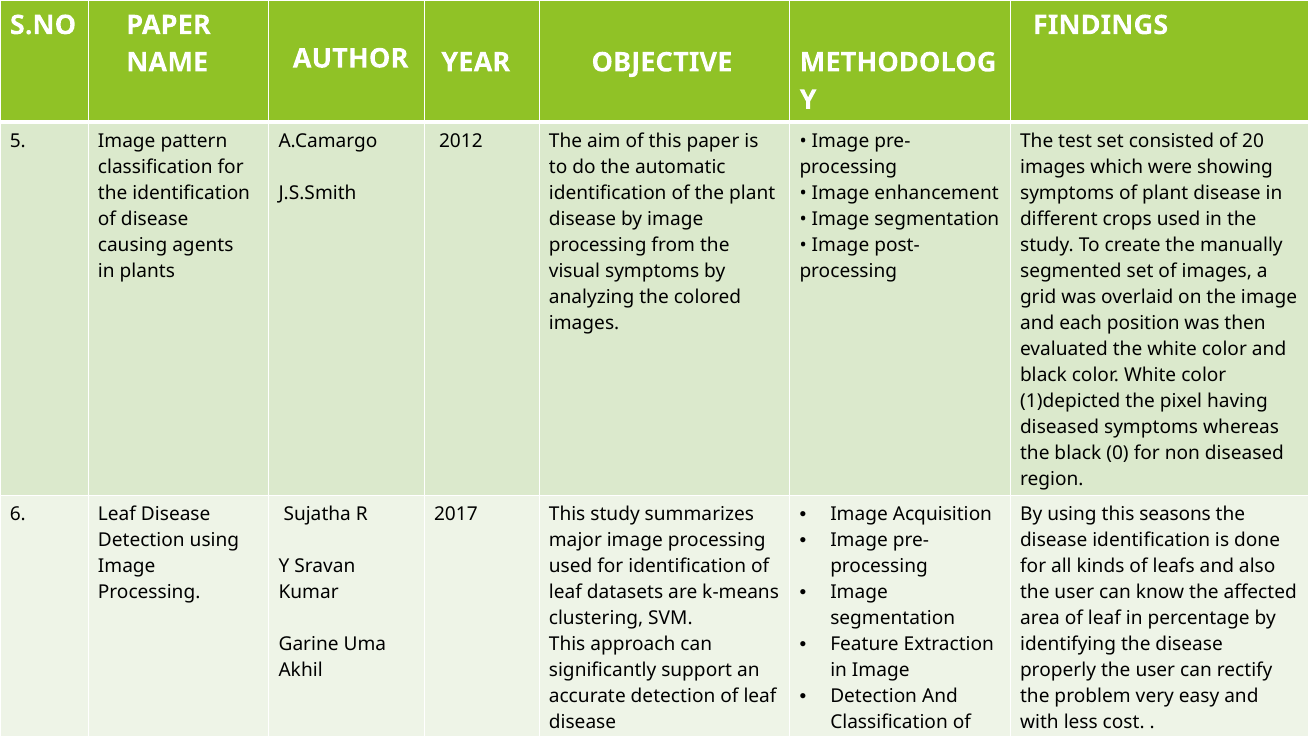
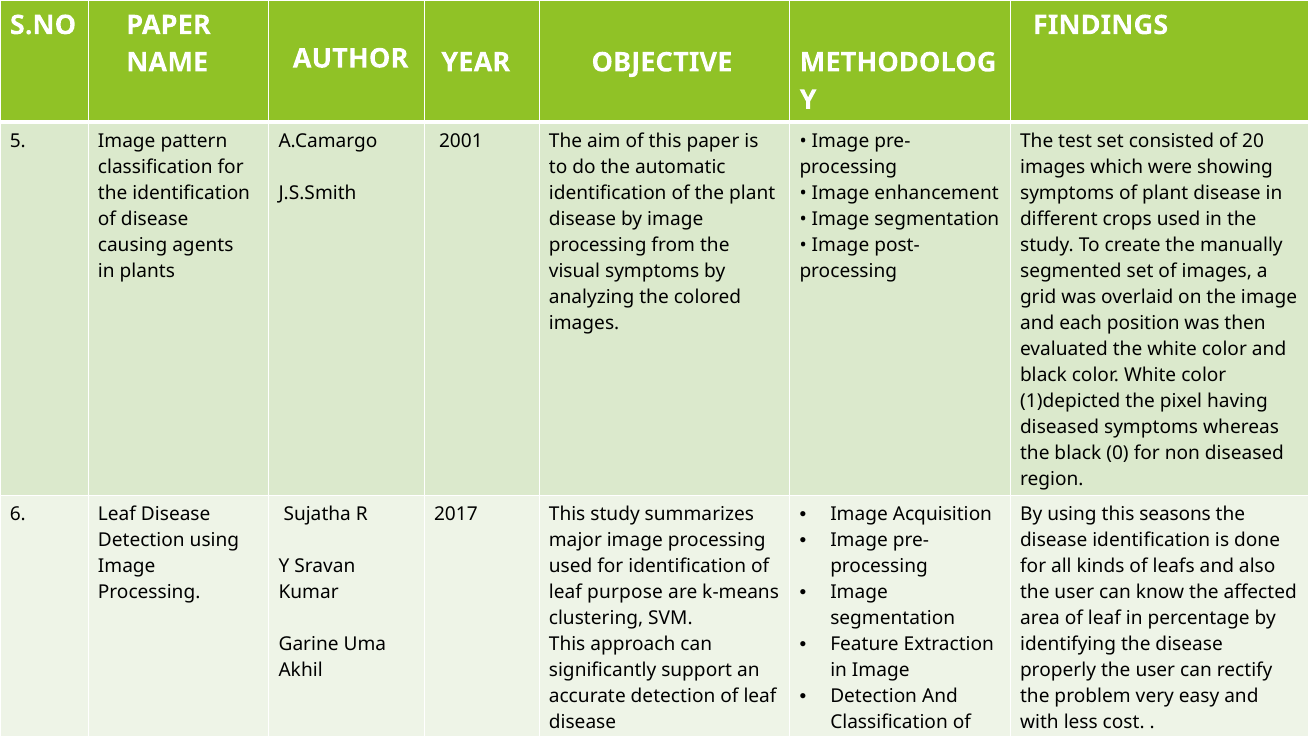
2012: 2012 -> 2001 (461, 141)
datasets: datasets -> purpose (625, 593)
